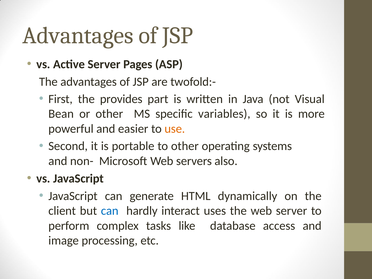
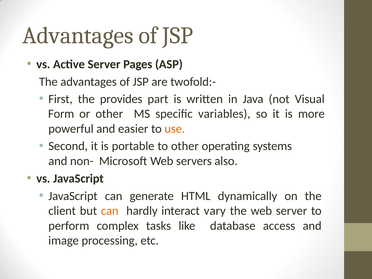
Bean: Bean -> Form (61, 114)
can colour: blue -> orange (110, 211)
uses: uses -> vary (215, 211)
